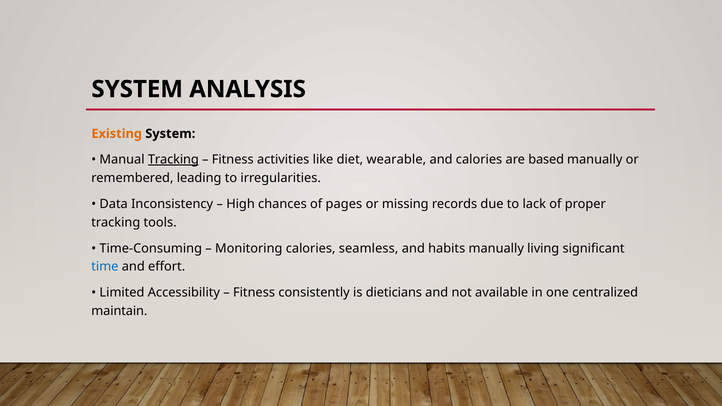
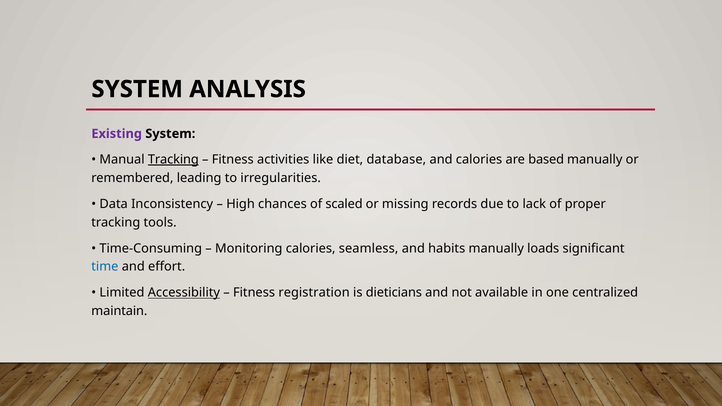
Existing colour: orange -> purple (117, 134)
wearable: wearable -> database (396, 160)
pages: pages -> scaled (344, 204)
living: living -> loads (543, 248)
Accessibility underline: none -> present (184, 293)
consistently: consistently -> registration (314, 293)
